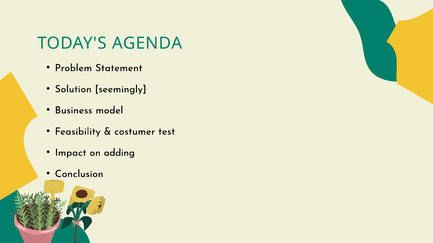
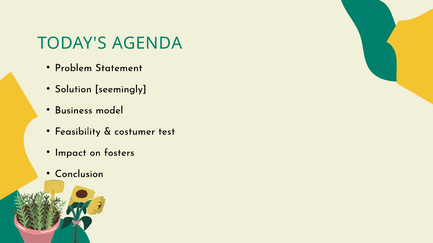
adding: adding -> fosters (119, 153)
